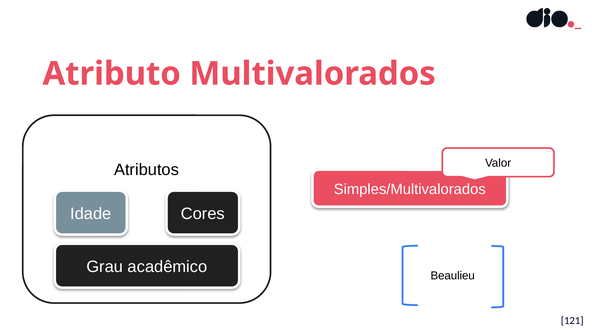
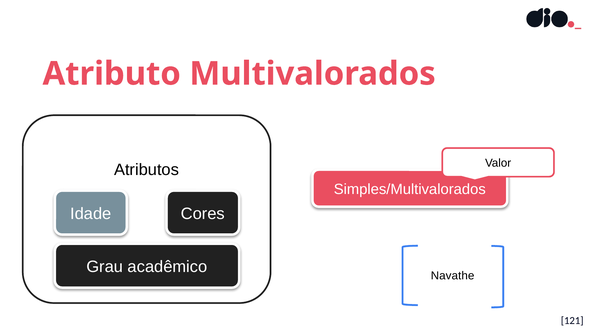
Beaulieu: Beaulieu -> Navathe (453, 276)
